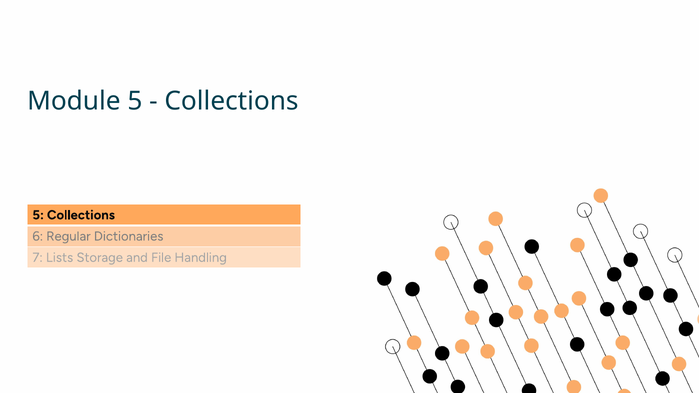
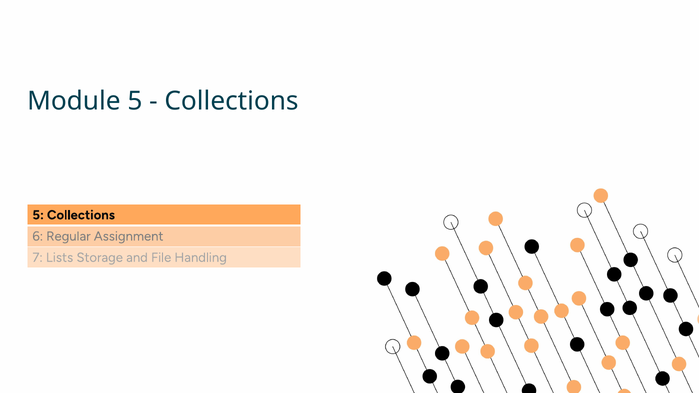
Dictionaries: Dictionaries -> Assignment (129, 236)
